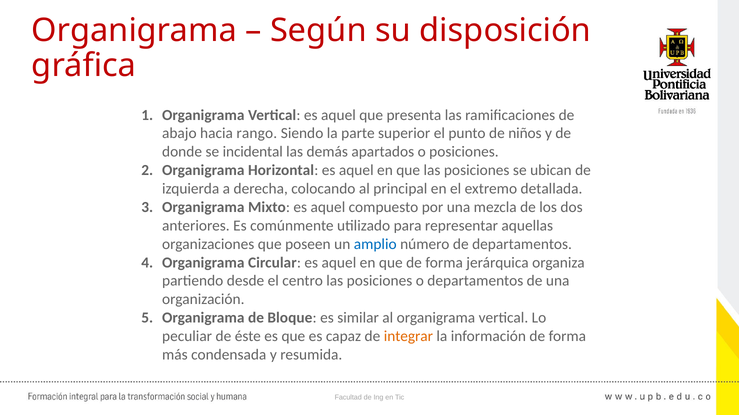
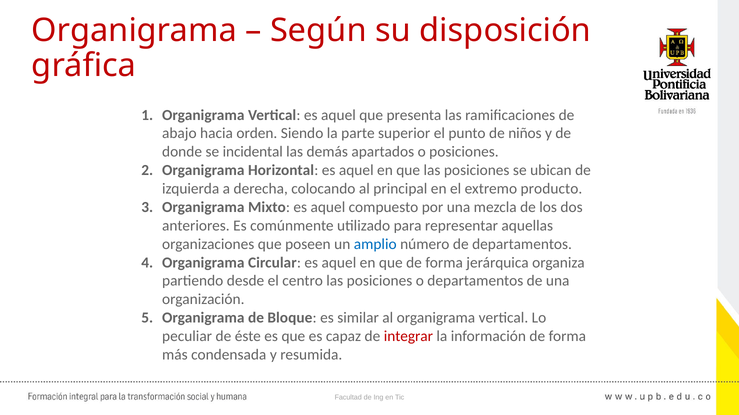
rango: rango -> orden (257, 134)
detallada: detallada -> producto (551, 189)
integrar colour: orange -> red (408, 337)
